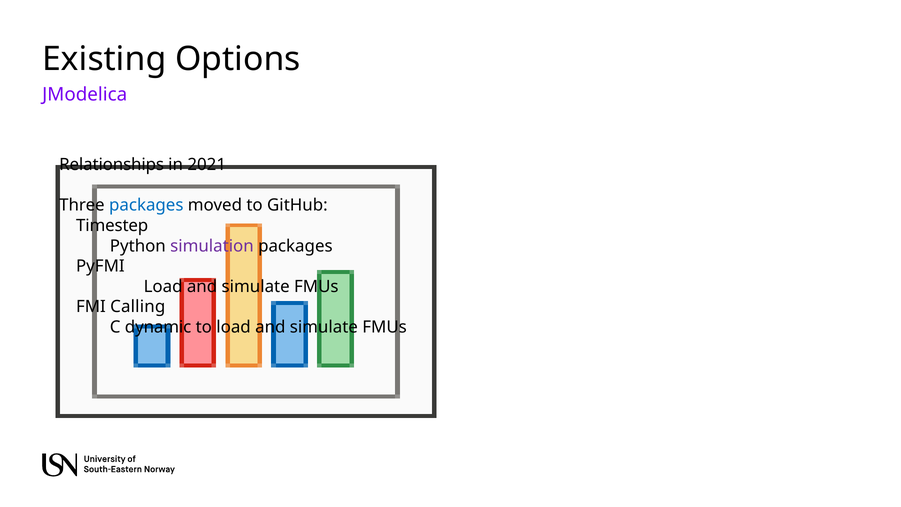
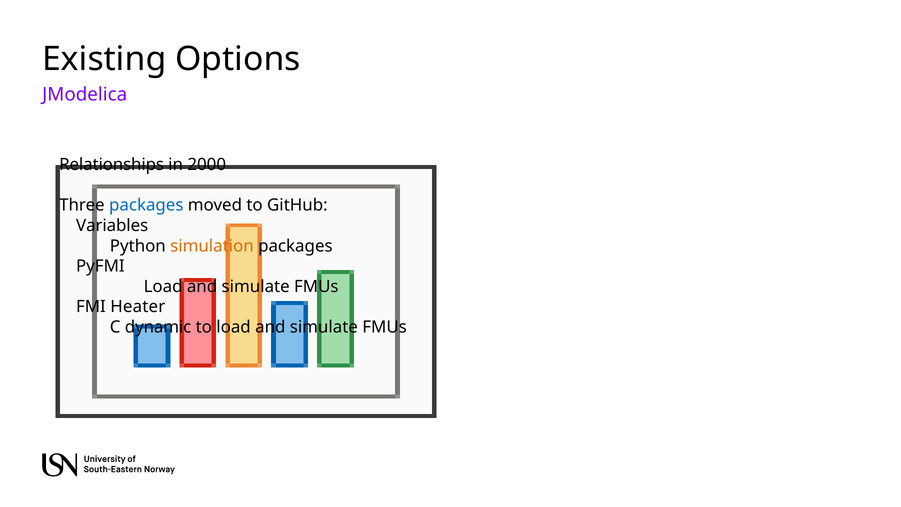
2021: 2021 -> 2000 (207, 165)
Timestep: Timestep -> Variables (112, 226)
simulation colour: purple -> orange (212, 246)
Calling: Calling -> Heater (138, 307)
